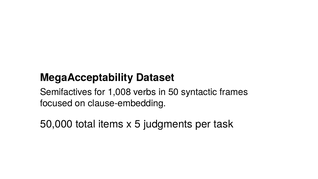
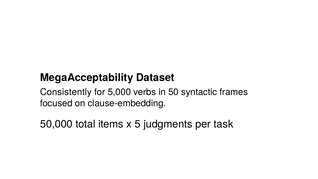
Semifactives: Semifactives -> Consistently (66, 92)
1,008: 1,008 -> 5,000 (119, 92)
